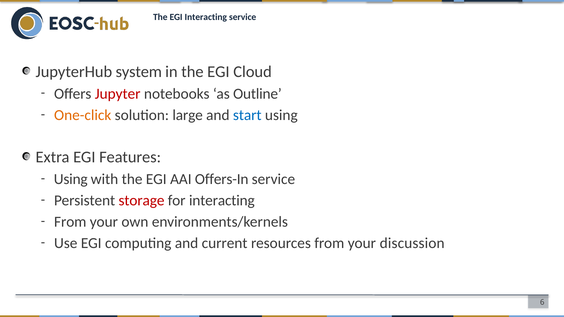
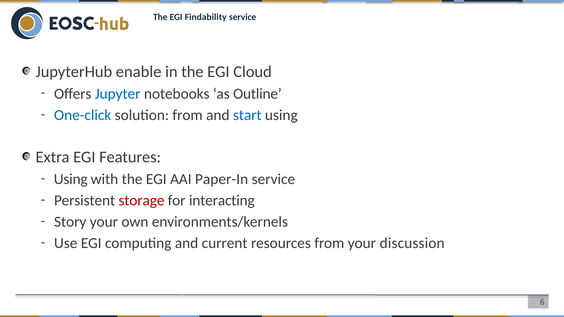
EGI Interacting: Interacting -> Findability (206, 17)
system: system -> enable (139, 72)
Jupyter colour: red -> blue (118, 94)
One-click colour: orange -> blue (83, 115)
solution large: large -> from (188, 115)
Offers-In: Offers-In -> Paper-In (222, 179)
From: From -> Story (70, 222)
